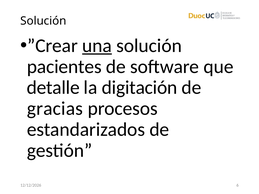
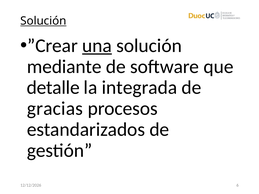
Solución underline: none -> present (43, 21)
pacientes: pacientes -> mediante (64, 67)
digitación: digitación -> integrada (139, 88)
